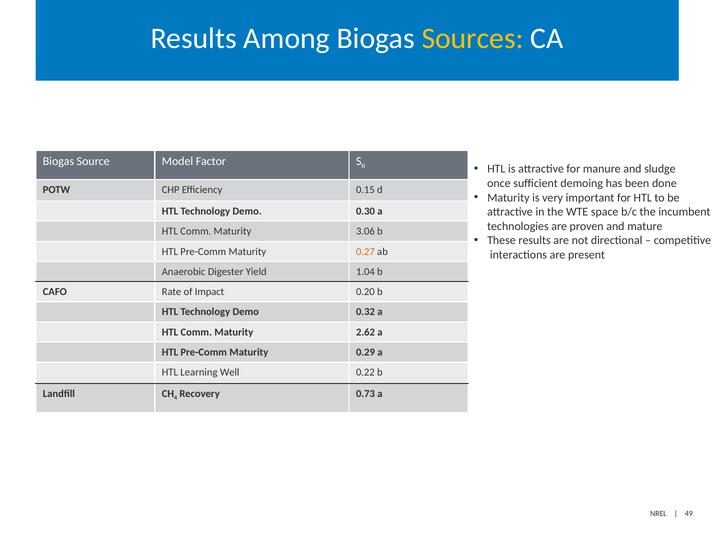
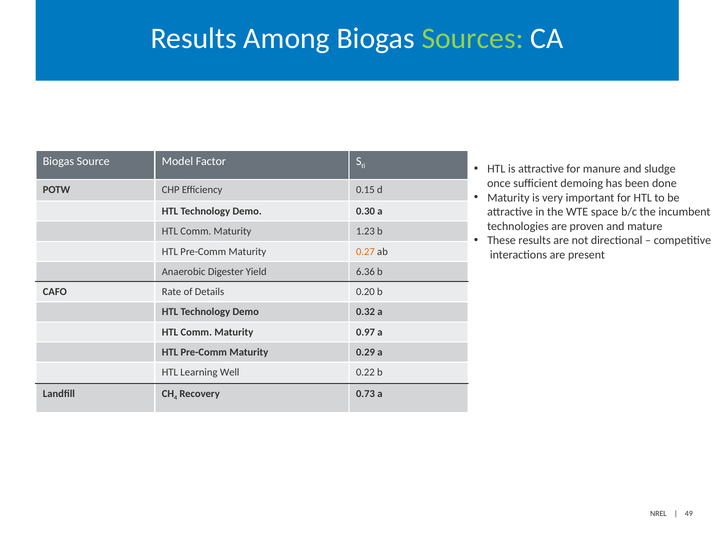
Sources colour: yellow -> light green (473, 38)
3.06: 3.06 -> 1.23 (365, 232)
1.04: 1.04 -> 6.36 (365, 272)
Impact: Impact -> Details (209, 292)
2.62: 2.62 -> 0.97 (365, 332)
